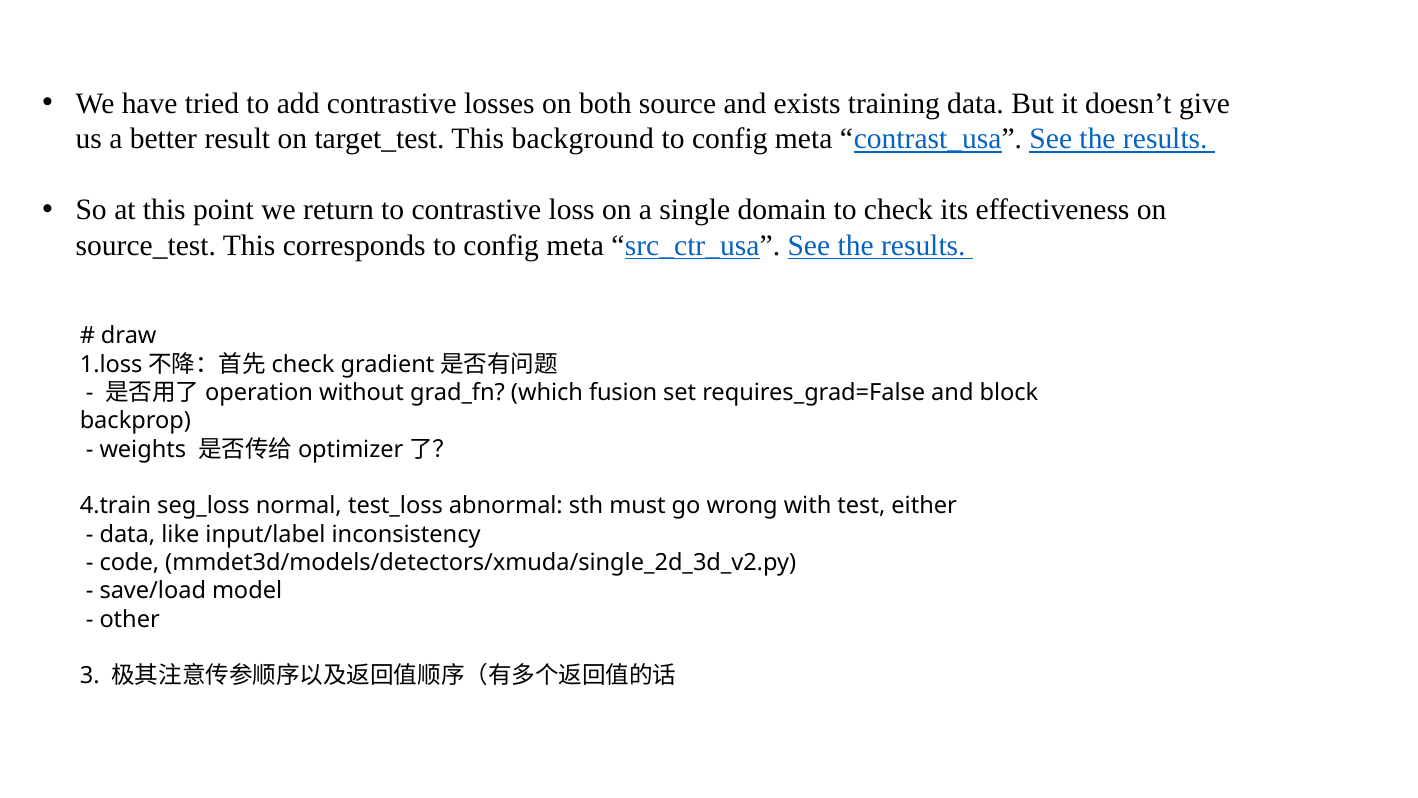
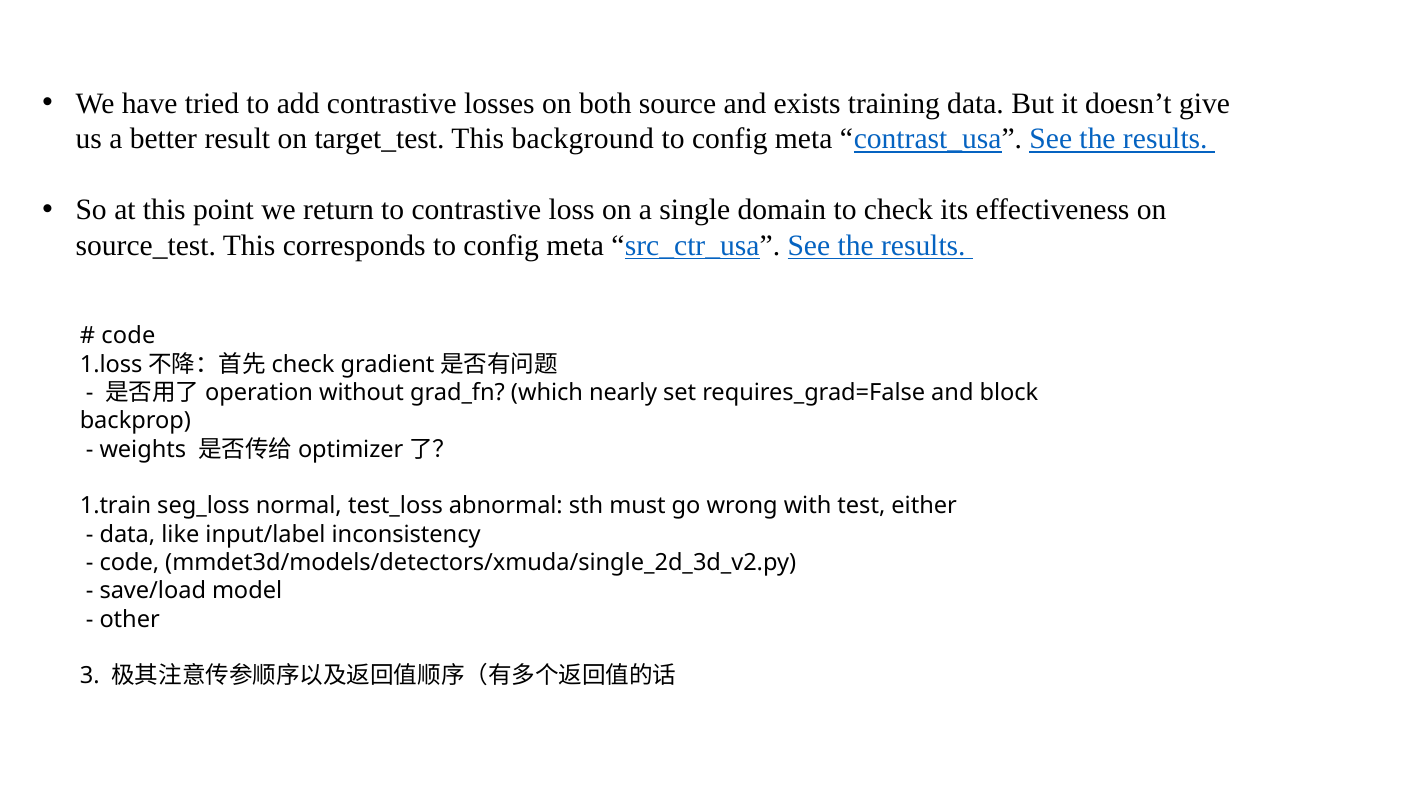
draw: draw -> code (128, 336)
fusion: fusion -> nearly (623, 392)
4.train: 4.train -> 1.train (116, 506)
